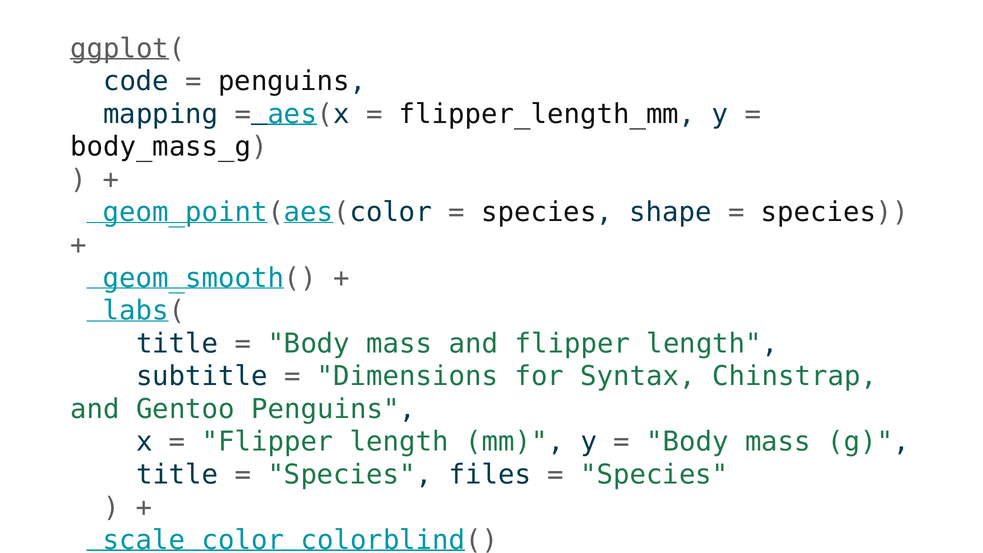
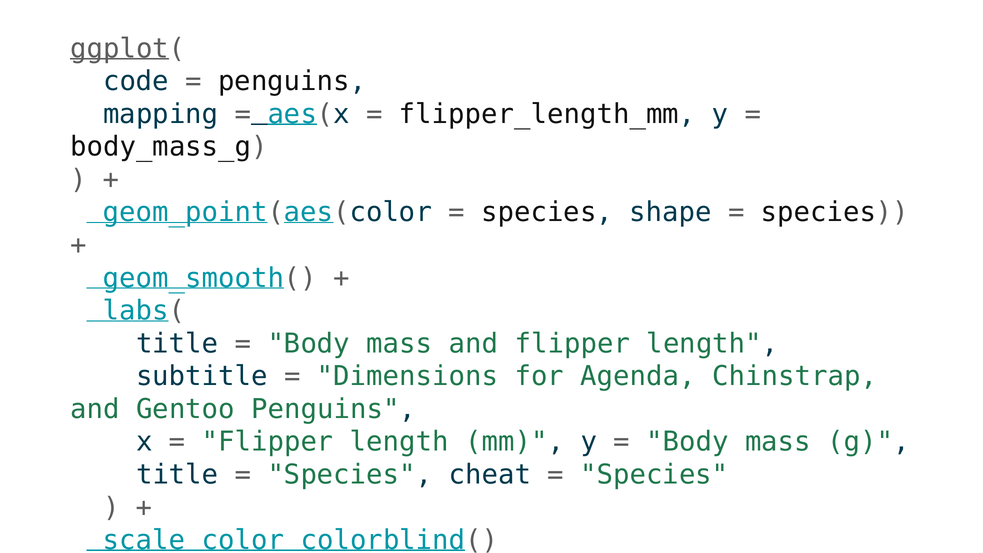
Syntax: Syntax -> Agenda (638, 376)
files: files -> cheat (490, 475)
